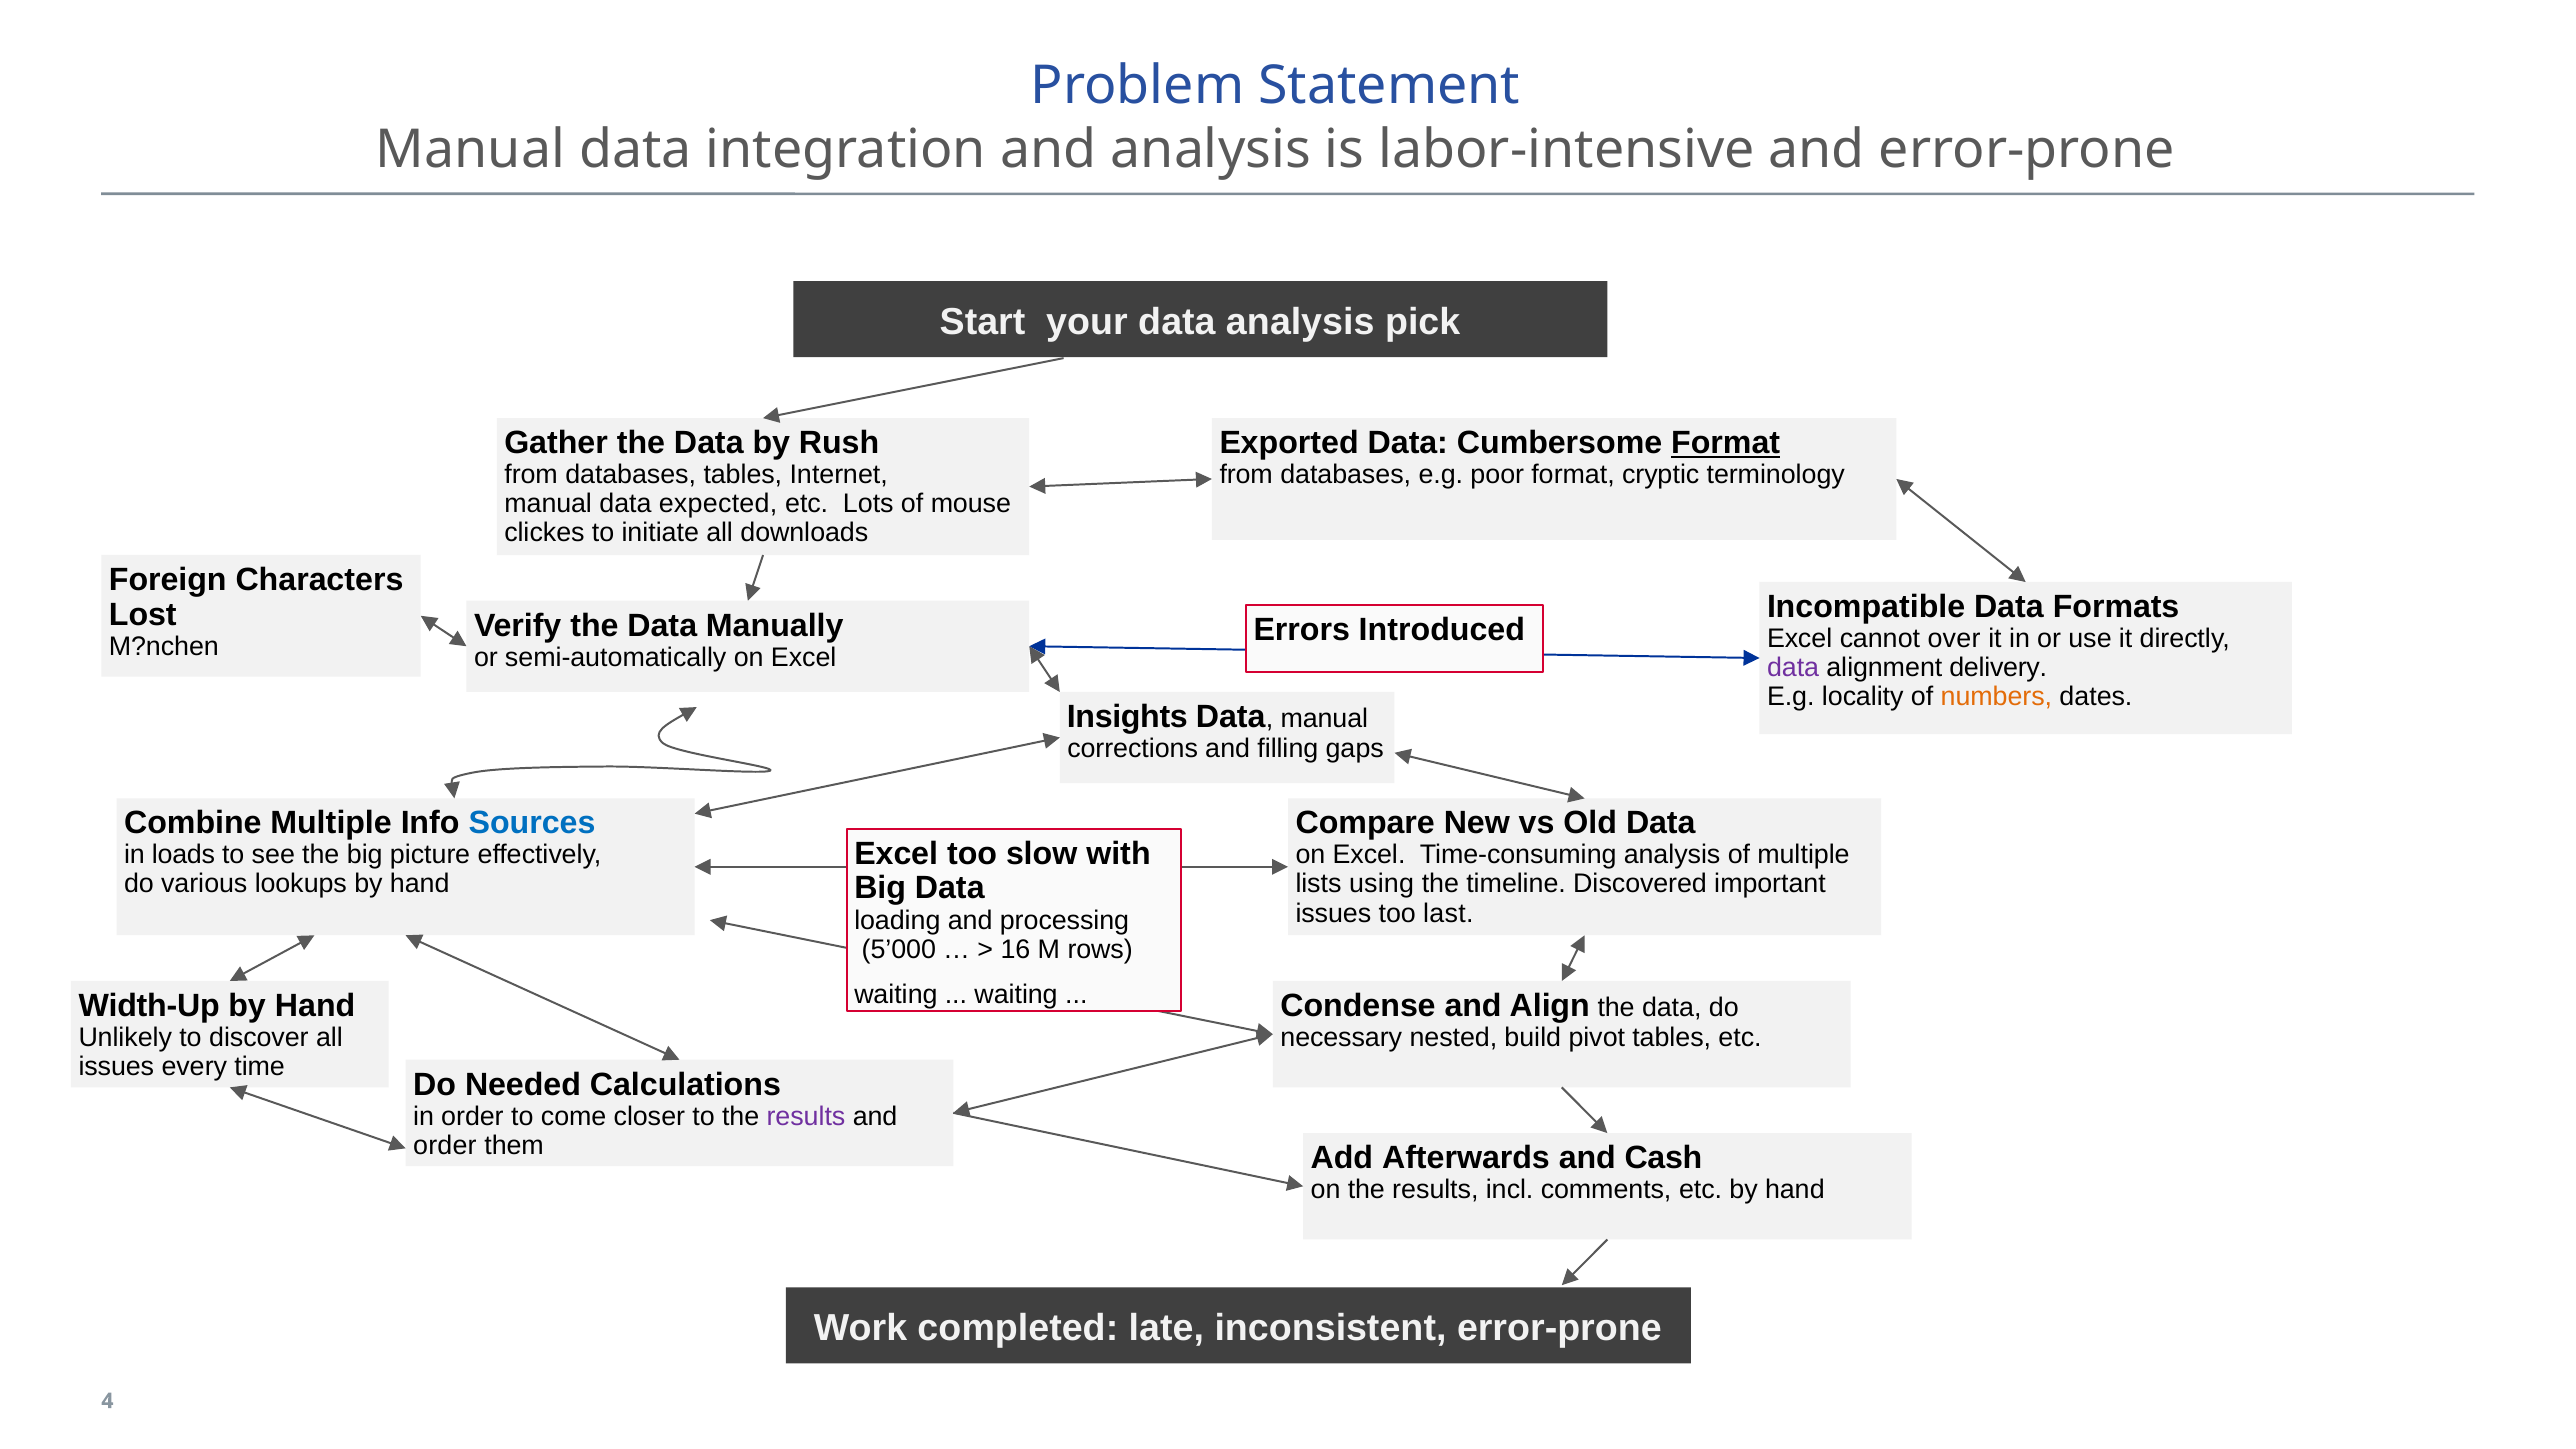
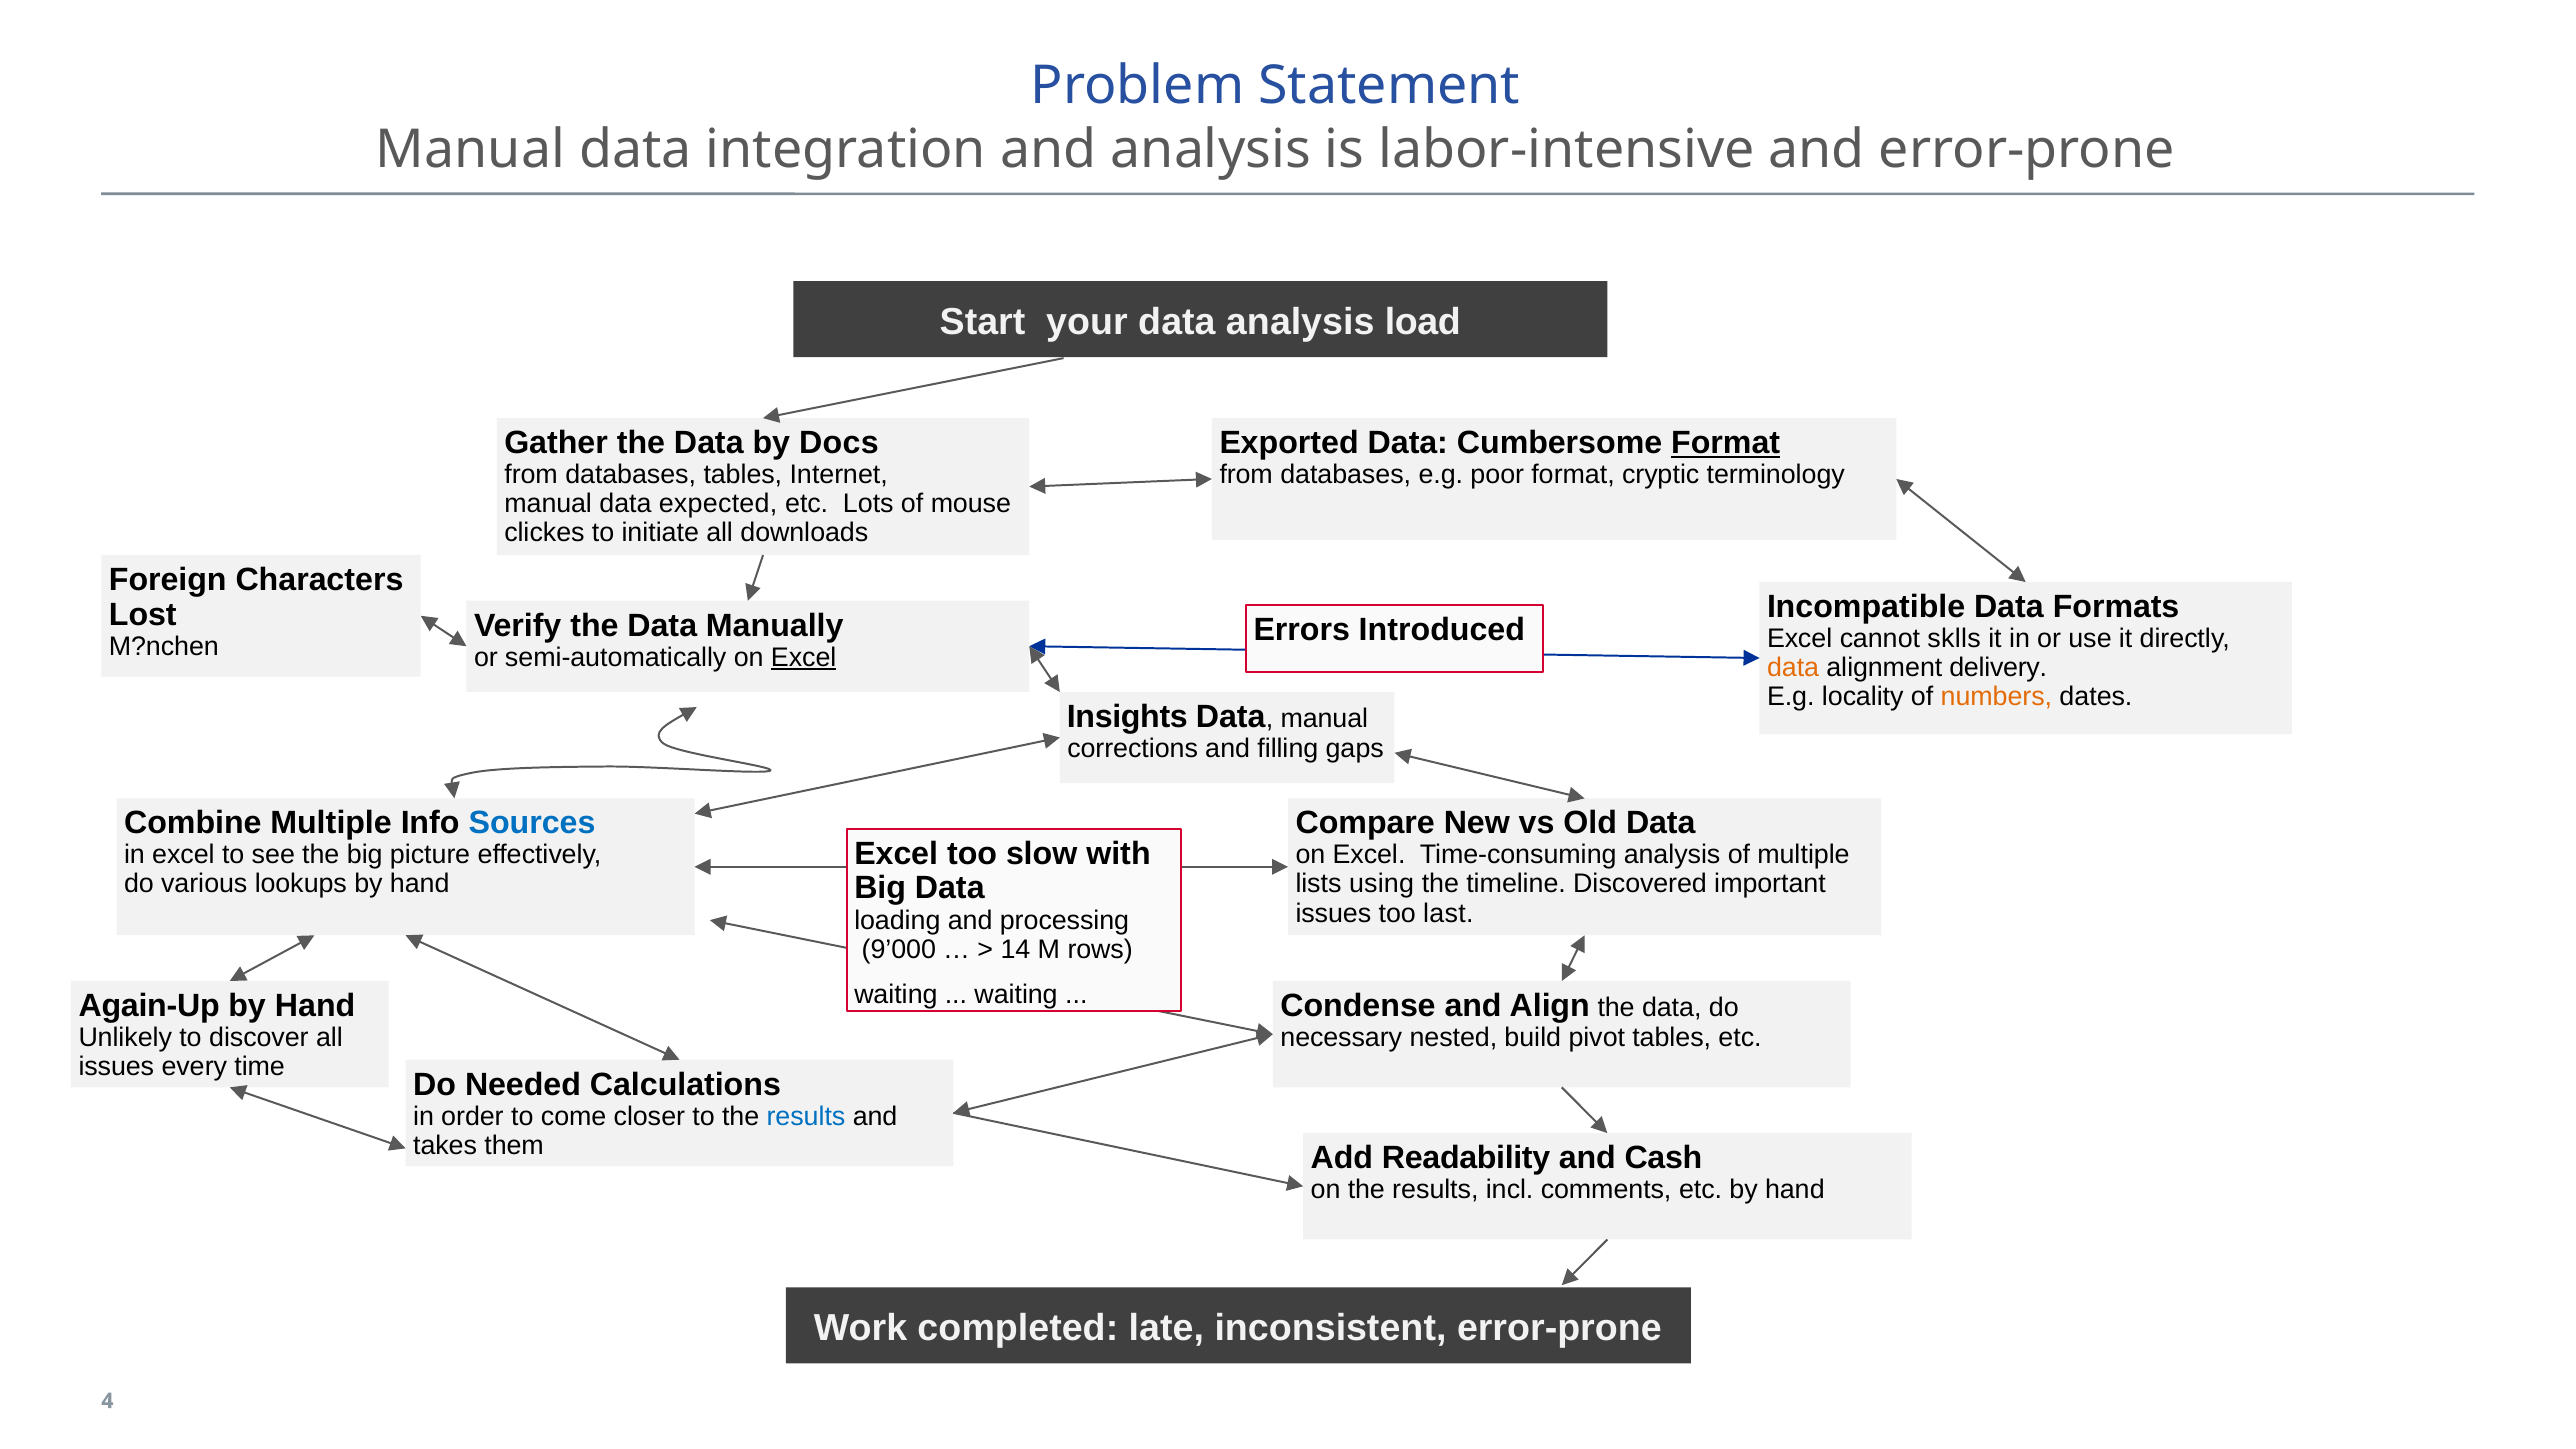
pick: pick -> load (1423, 322)
Rush: Rush -> Docs (839, 443)
over: over -> sklls (1954, 639)
Excel underline: none -> present (804, 657)
data colour: purple -> orange (1793, 668)
in loads: loads -> excel (183, 855)
5’000: 5’000 -> 9’000 (899, 949)
16: 16 -> 14 (1016, 949)
Width-Up: Width-Up -> Again-Up (149, 1006)
results colour: purple -> blue (806, 1116)
order: order -> takes (445, 1145)
Afterwards: Afterwards -> Readability (1466, 1158)
